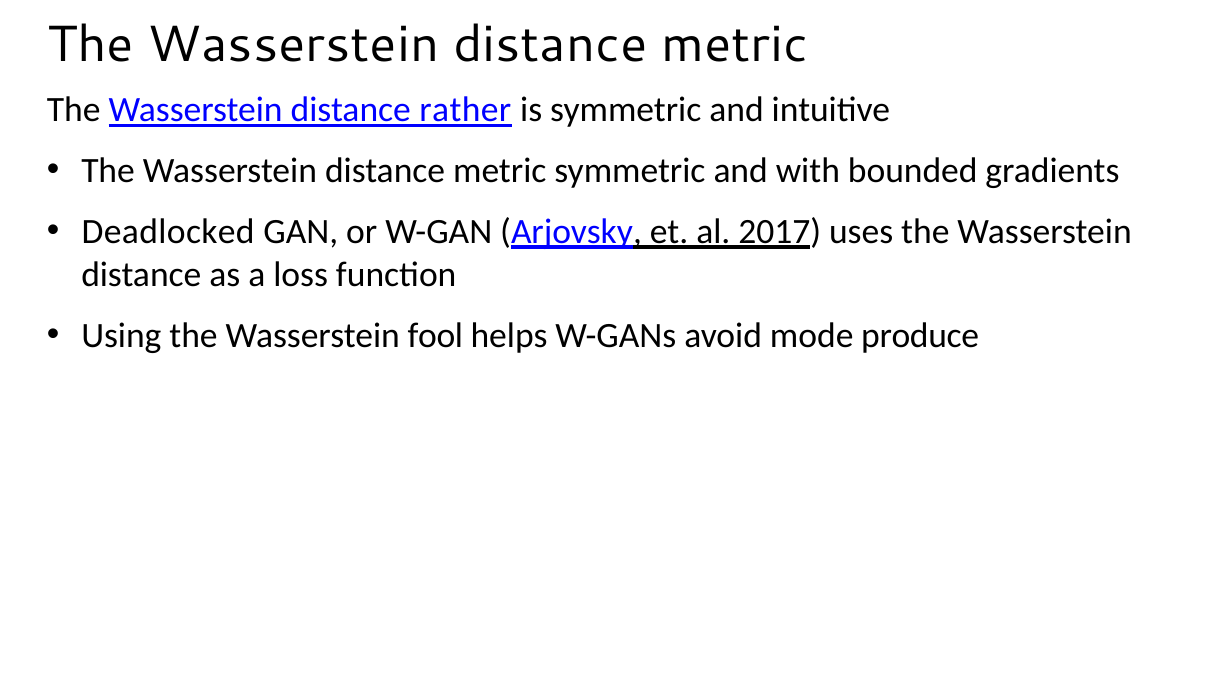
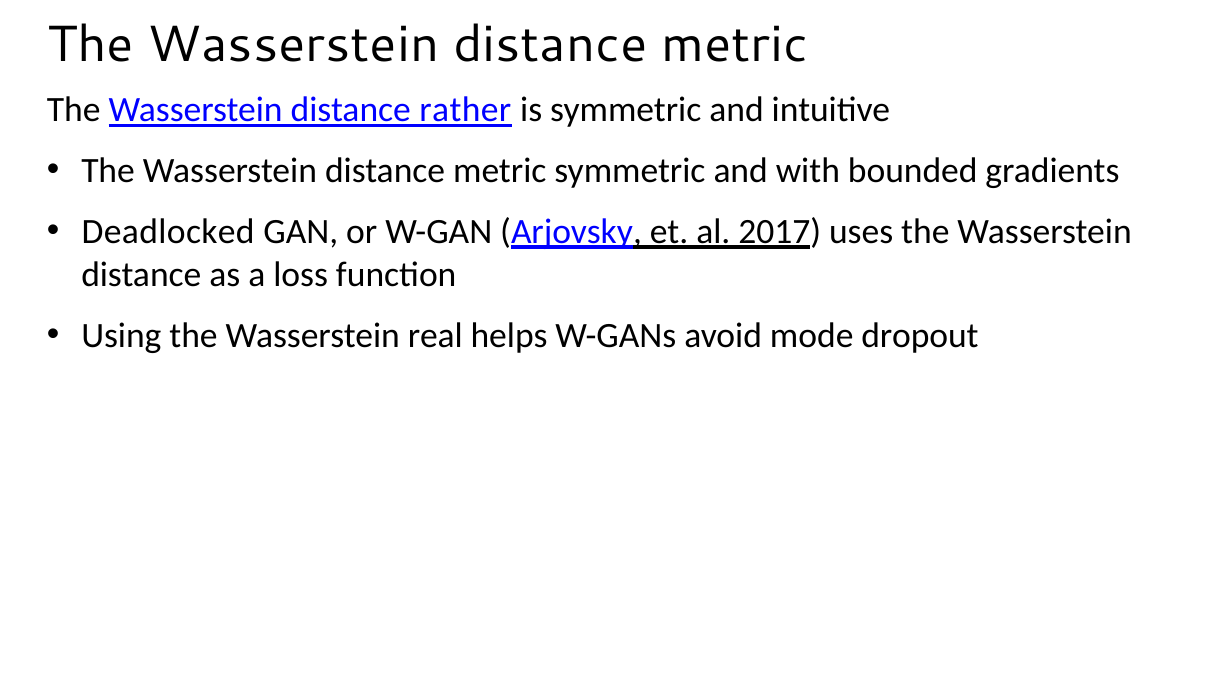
fool: fool -> real (435, 336)
produce: produce -> dropout (920, 336)
